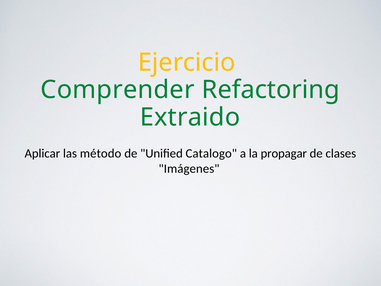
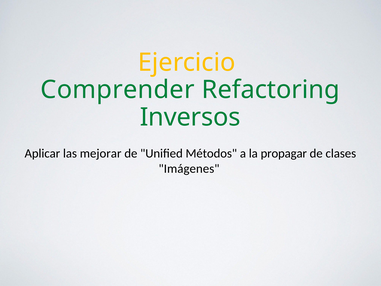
Extraido: Extraido -> Inversos (190, 117)
método: método -> mejorar (101, 153)
Catalogo: Catalogo -> Métodos (211, 153)
